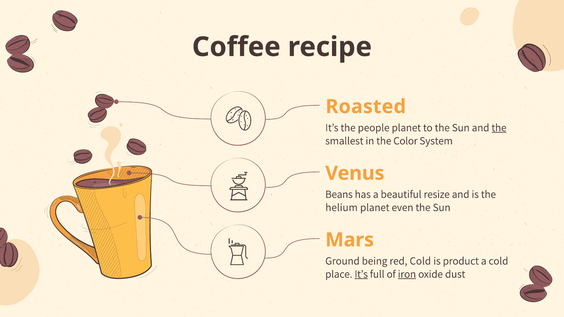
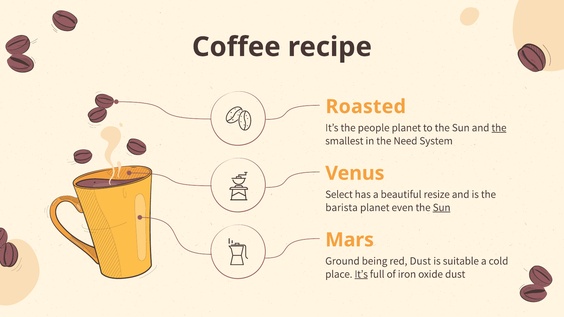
Color: Color -> Need (405, 141)
Beans: Beans -> Select (339, 194)
helium: helium -> barista (342, 208)
Sun underline: none -> present (442, 208)
red Cold: Cold -> Dust (420, 261)
product: product -> suitable (461, 261)
iron underline: present -> none (407, 274)
